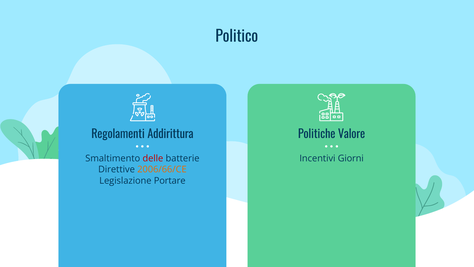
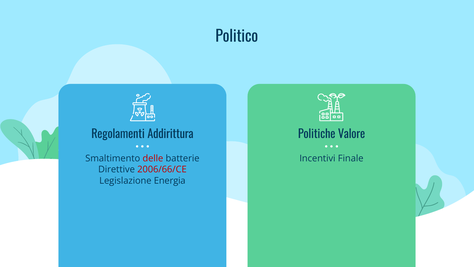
Giorni: Giorni -> Finale (351, 158)
2006/66/CE colour: orange -> red (162, 169)
Portare: Portare -> Energia (170, 180)
